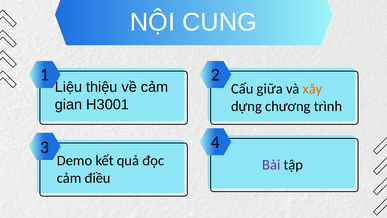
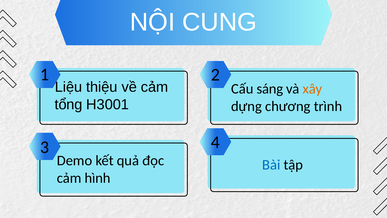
giữa: giữa -> sáng (270, 89)
gian: gian -> tổng (69, 104)
Bài colour: purple -> blue (271, 165)
điều: điều -> hình (98, 178)
